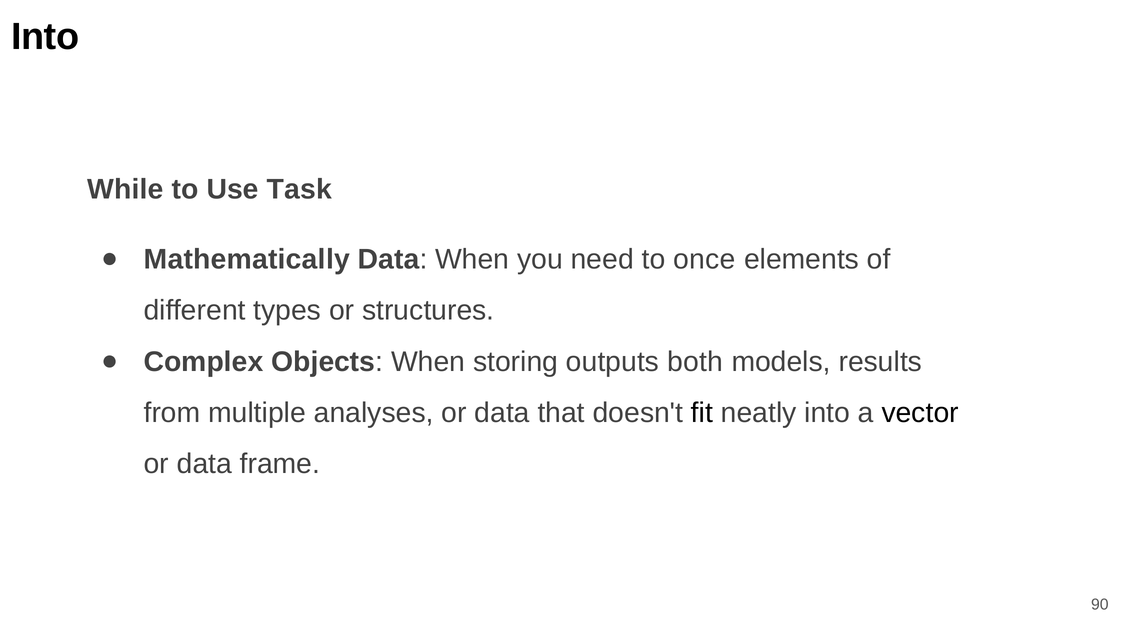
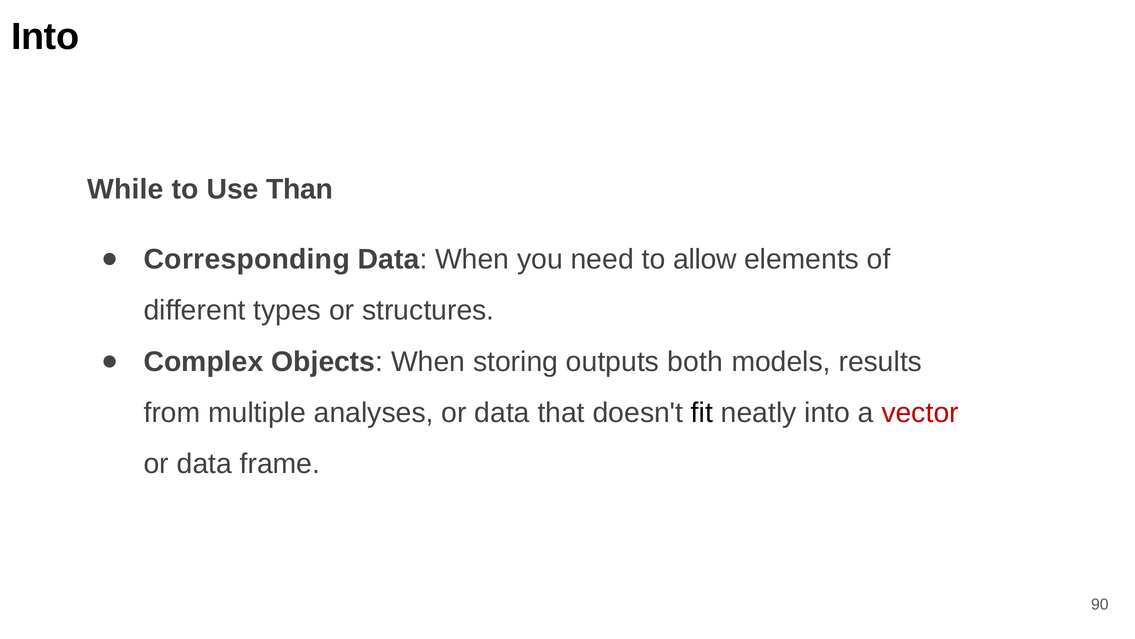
Task: Task -> Than (300, 189)
Mathematically: Mathematically -> Corresponding (247, 259)
once: once -> allow (705, 259)
vector colour: black -> red (920, 412)
